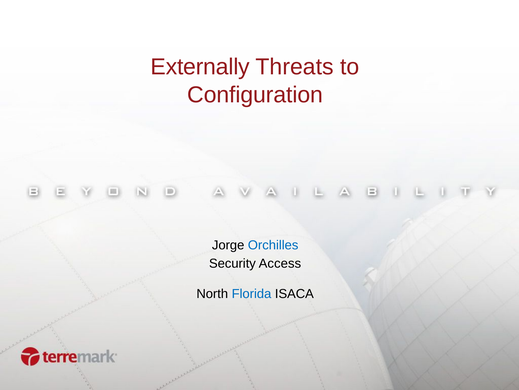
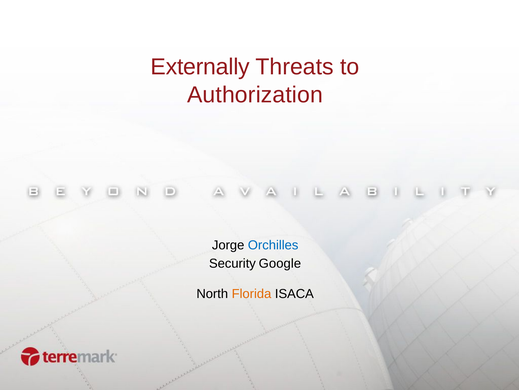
Configuration: Configuration -> Authorization (255, 95)
Access: Access -> Google (280, 263)
Florida colour: blue -> orange (252, 293)
